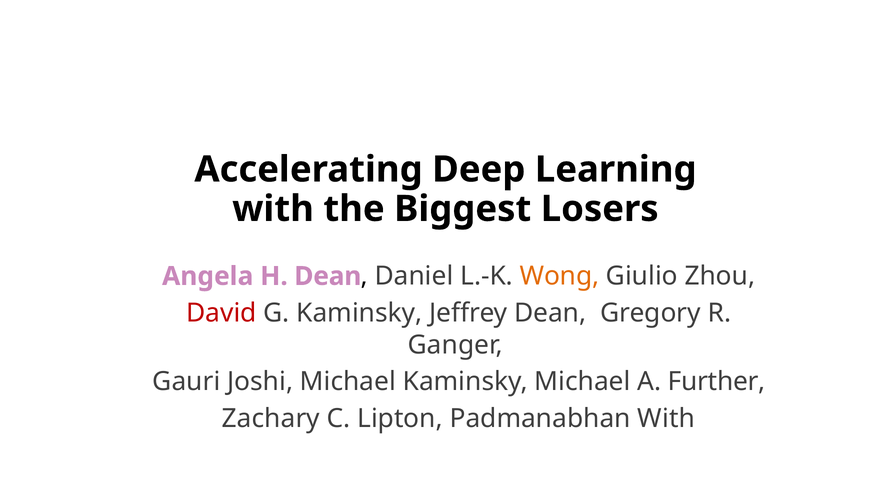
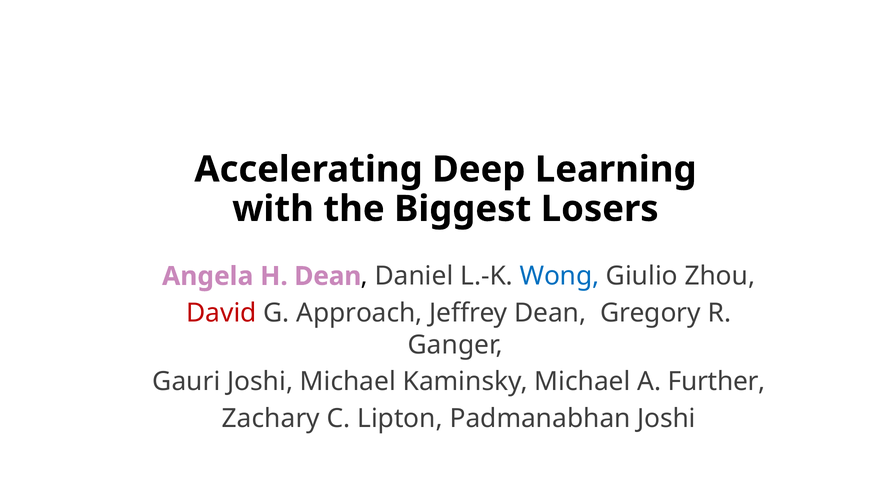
Wong colour: orange -> blue (560, 276)
G Kaminsky: Kaminsky -> Approach (359, 313)
Padmanabhan With: With -> Joshi (666, 419)
